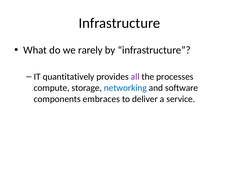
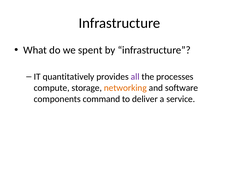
rarely: rarely -> spent (90, 50)
networking colour: blue -> orange (125, 88)
embraces: embraces -> command (101, 99)
